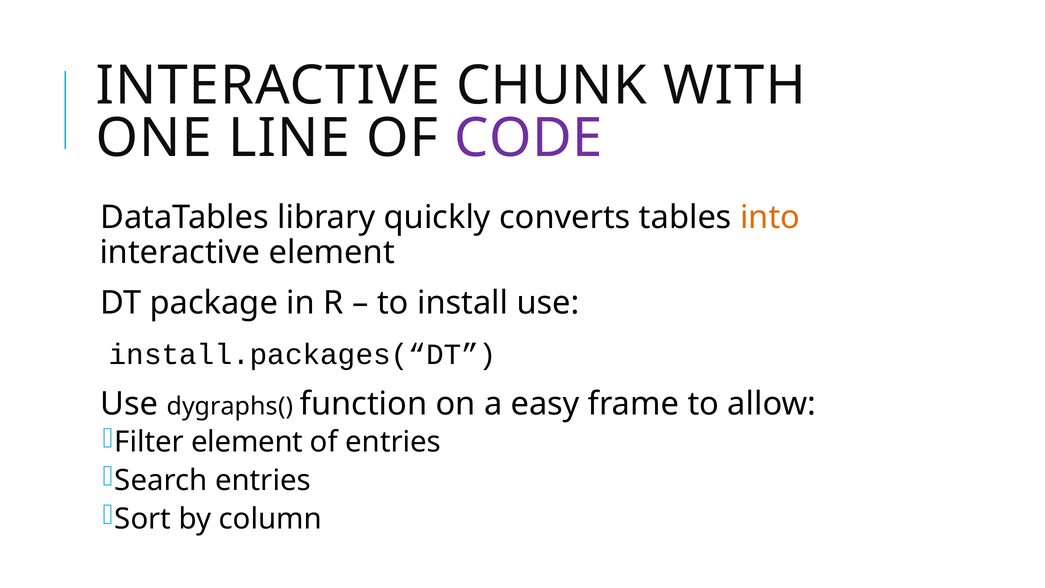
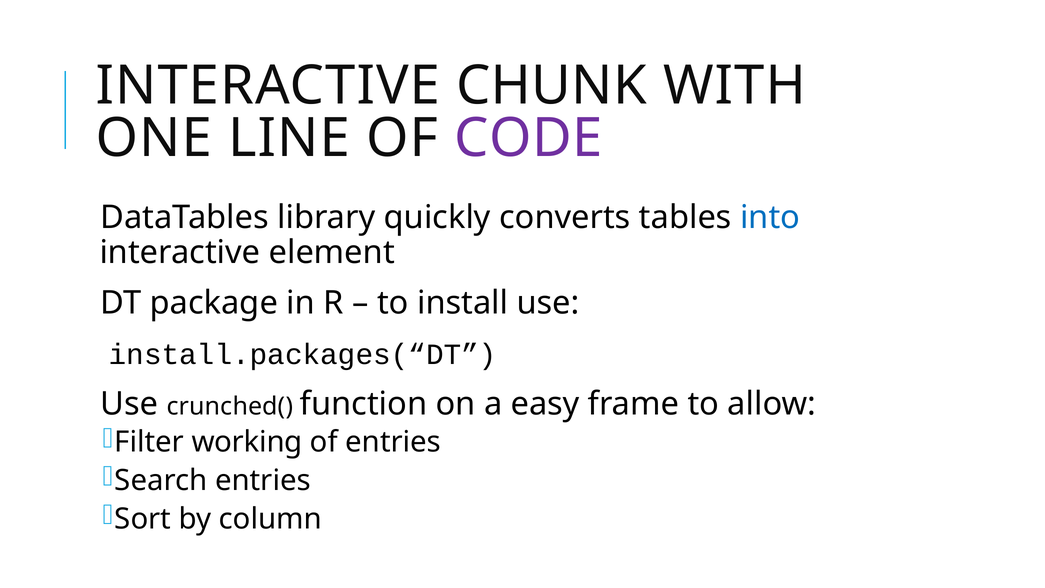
into colour: orange -> blue (770, 217)
dygraphs(: dygraphs( -> crunched( (230, 407)
Filter element: element -> working (247, 442)
